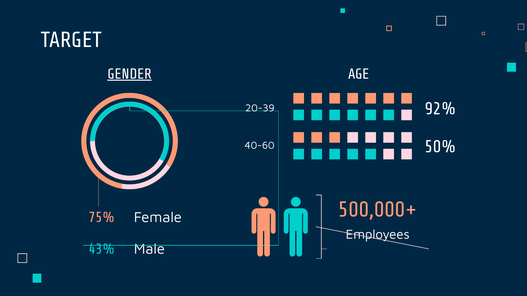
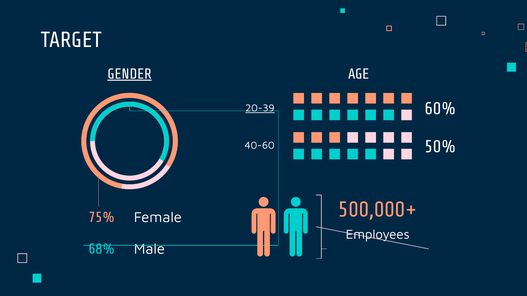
92%: 92% -> 60% (440, 109)
20-39 underline: none -> present (260, 108)
43%: 43% -> 68% (102, 250)
